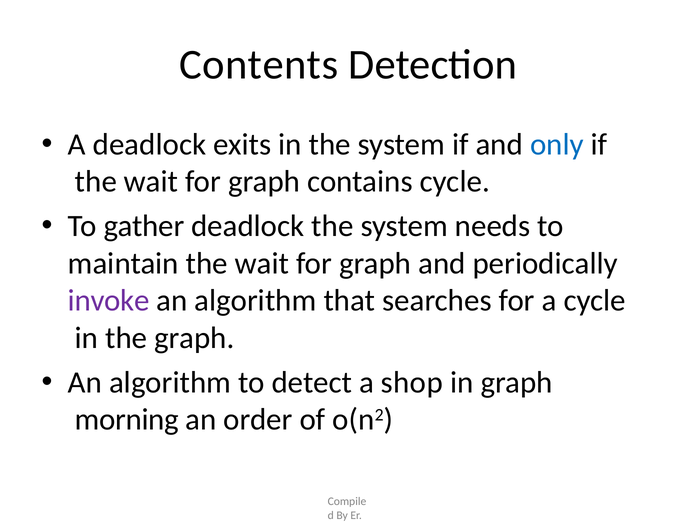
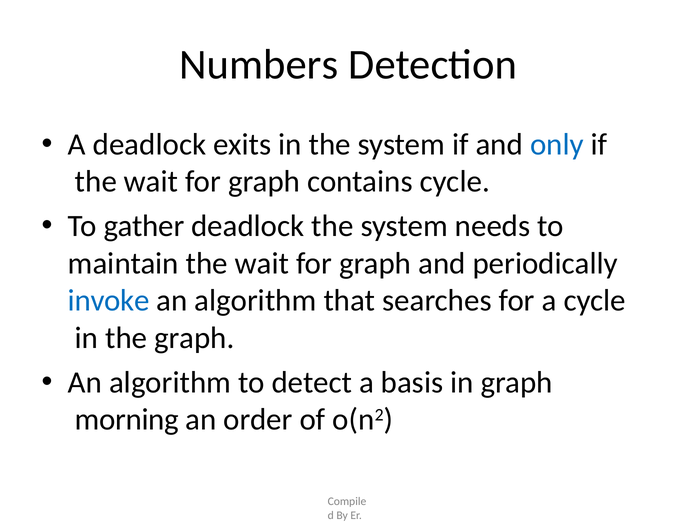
Contents: Contents -> Numbers (259, 65)
invoke colour: purple -> blue (109, 301)
shop: shop -> basis (412, 382)
